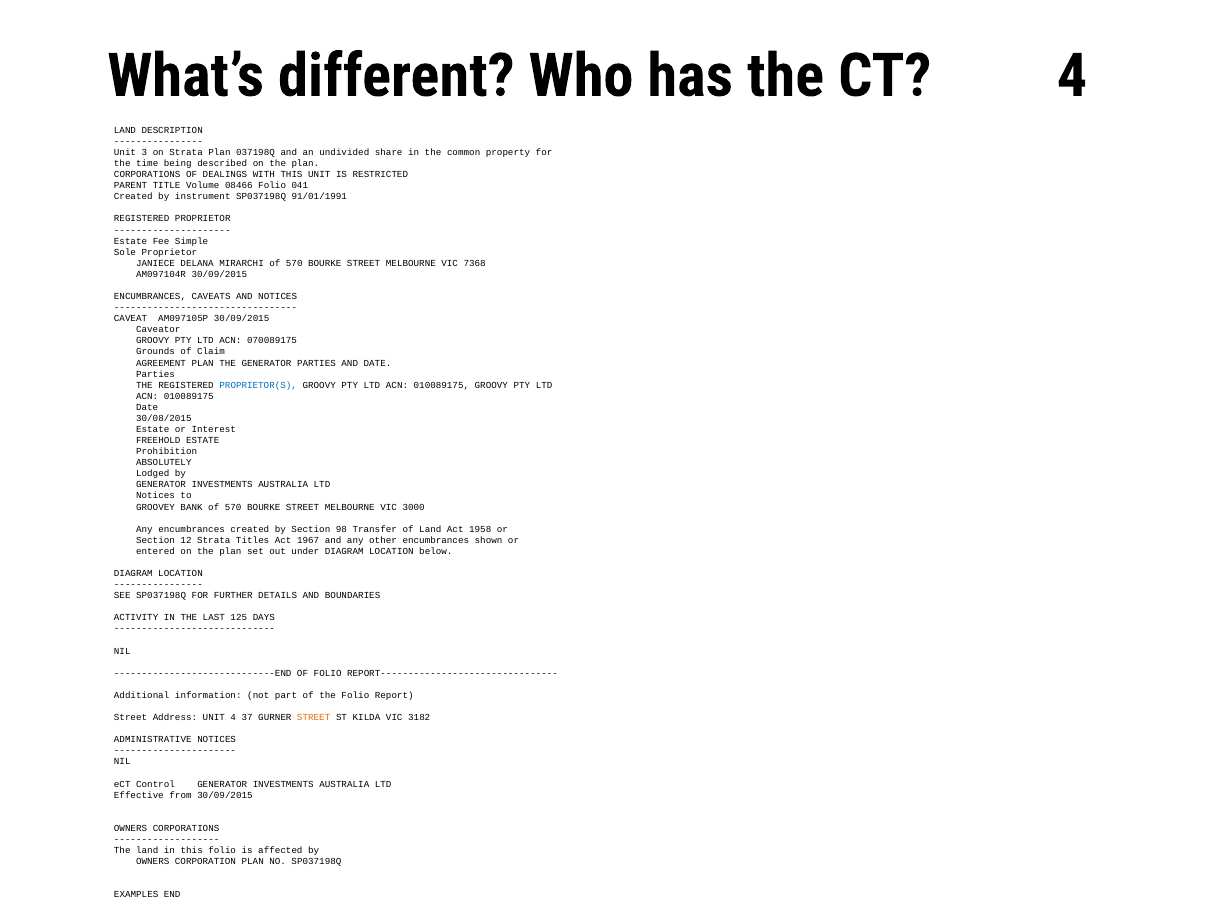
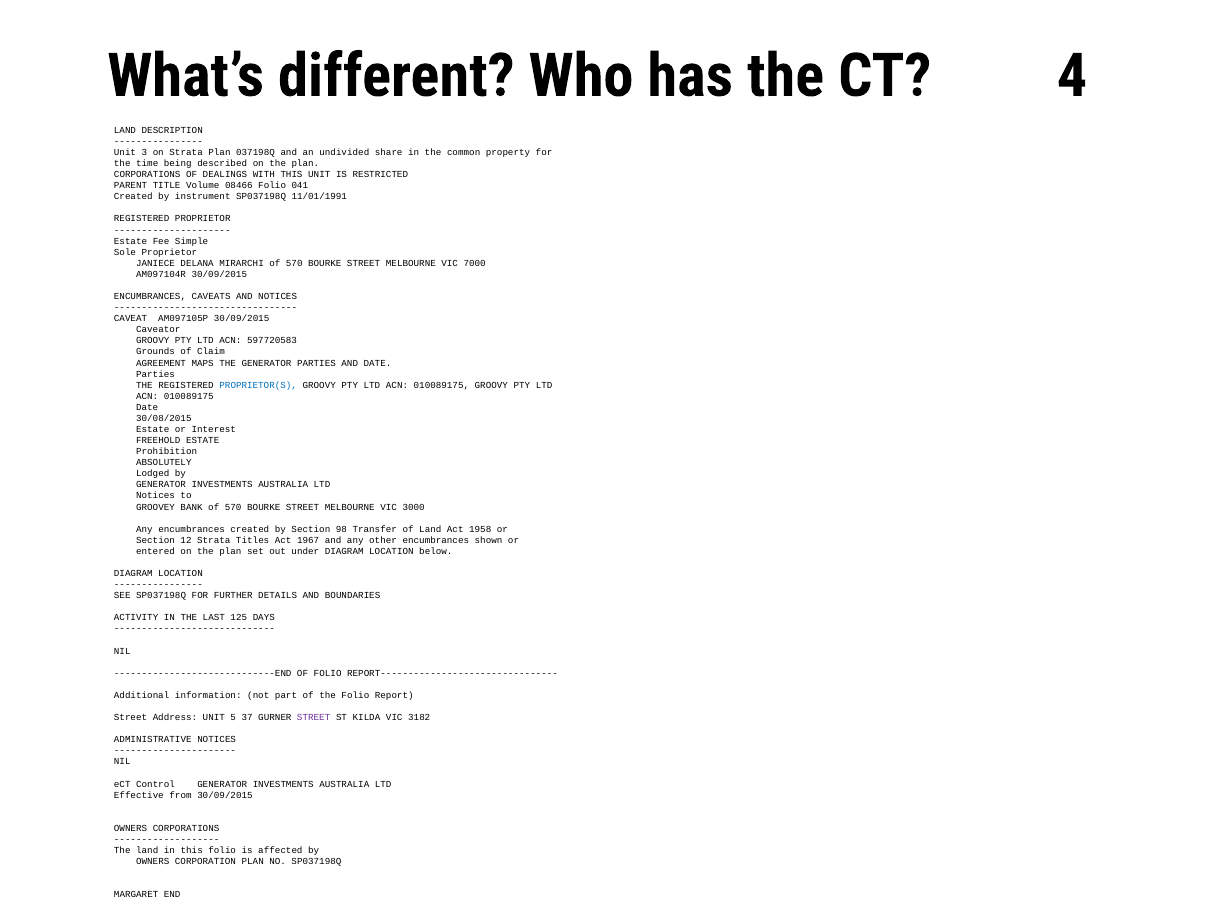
91/01/1991: 91/01/1991 -> 11/01/1991 (319, 197)
7368: 7368 -> 7000 (475, 263)
070089175: 070089175 -> 597720583 (272, 341)
AGREEMENT PLAN: PLAN -> MAPS (203, 363)
UNIT 4: 4 -> 5 (233, 718)
STREET colour: orange -> purple (314, 718)
EXAMPLES: EXAMPLES -> MARGARET (136, 895)
